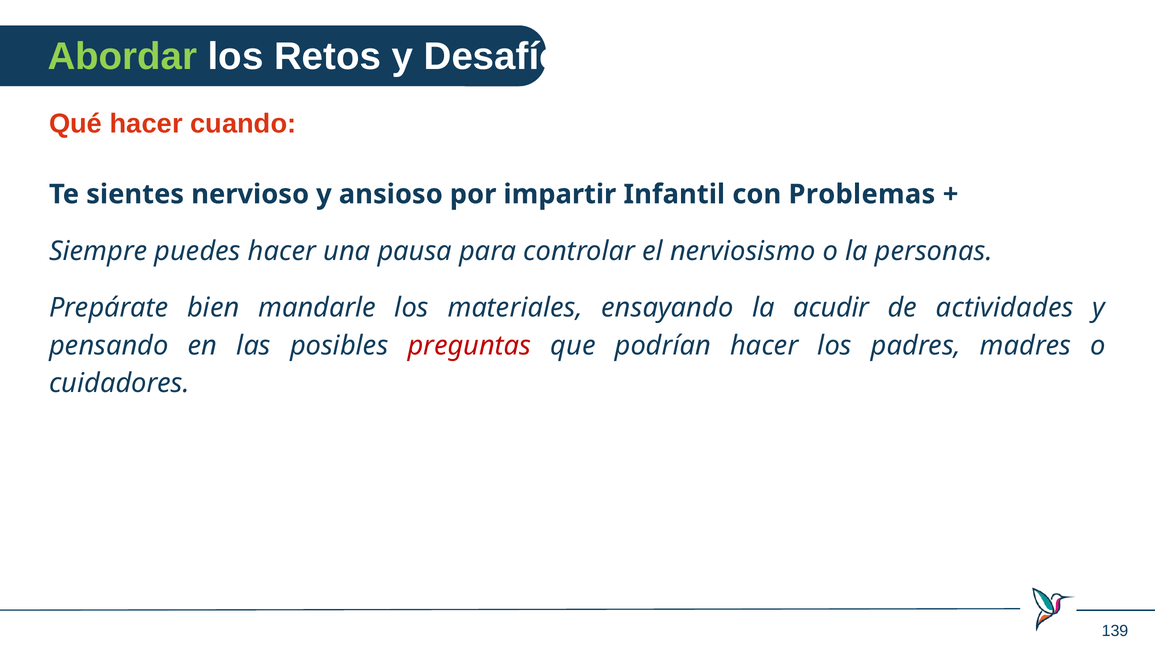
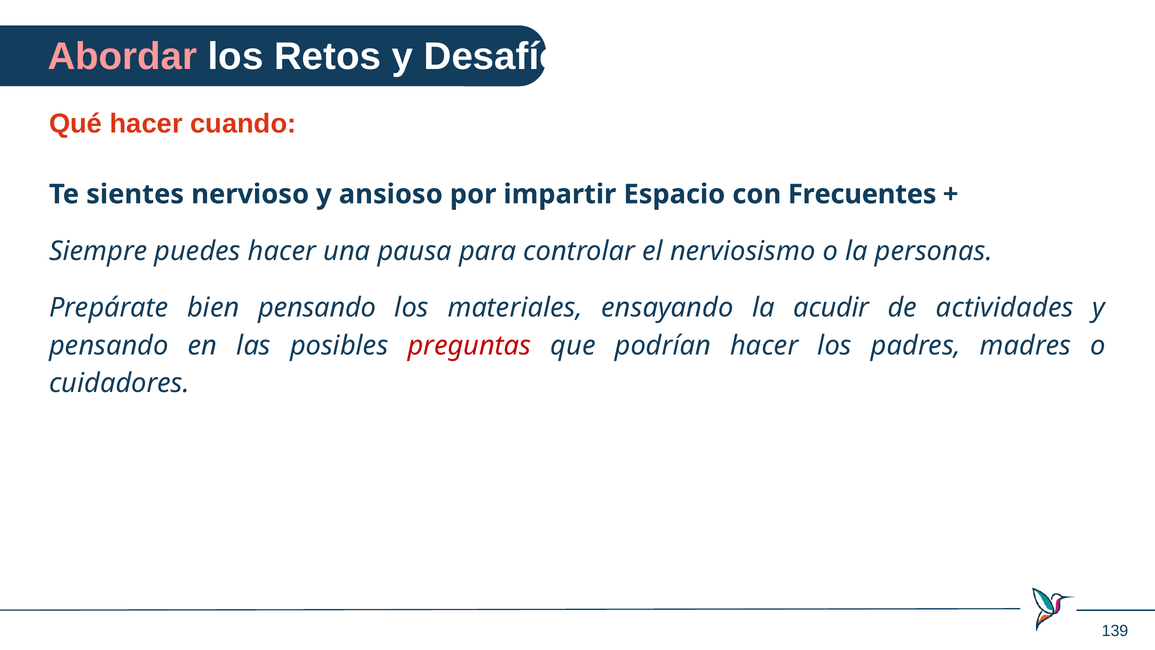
Abordar colour: light green -> pink (122, 56)
Infantil: Infantil -> Espacio (674, 194)
Problemas: Problemas -> Frecuentes (862, 194)
bien mandarle: mandarle -> pensando (317, 308)
